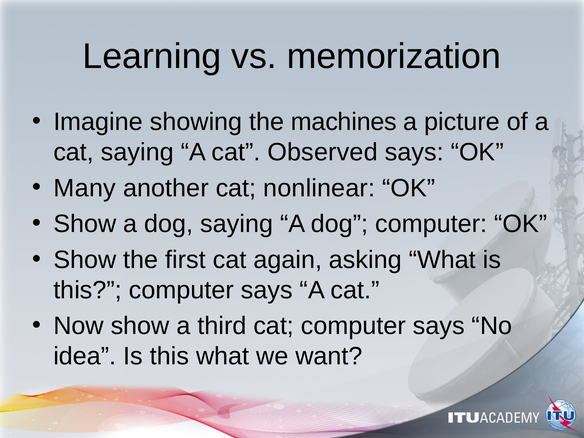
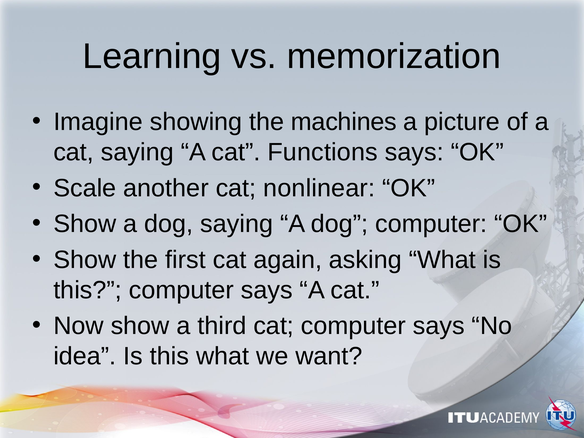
Observed: Observed -> Functions (323, 152)
Many: Many -> Scale (85, 188)
